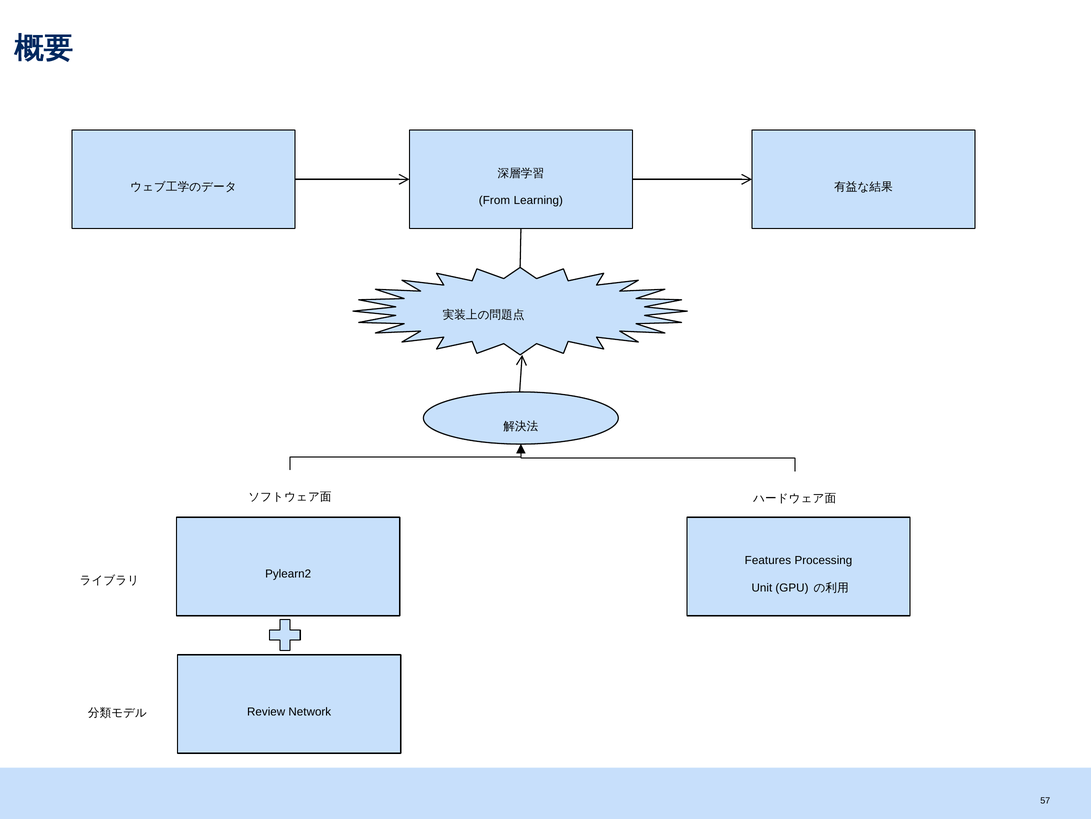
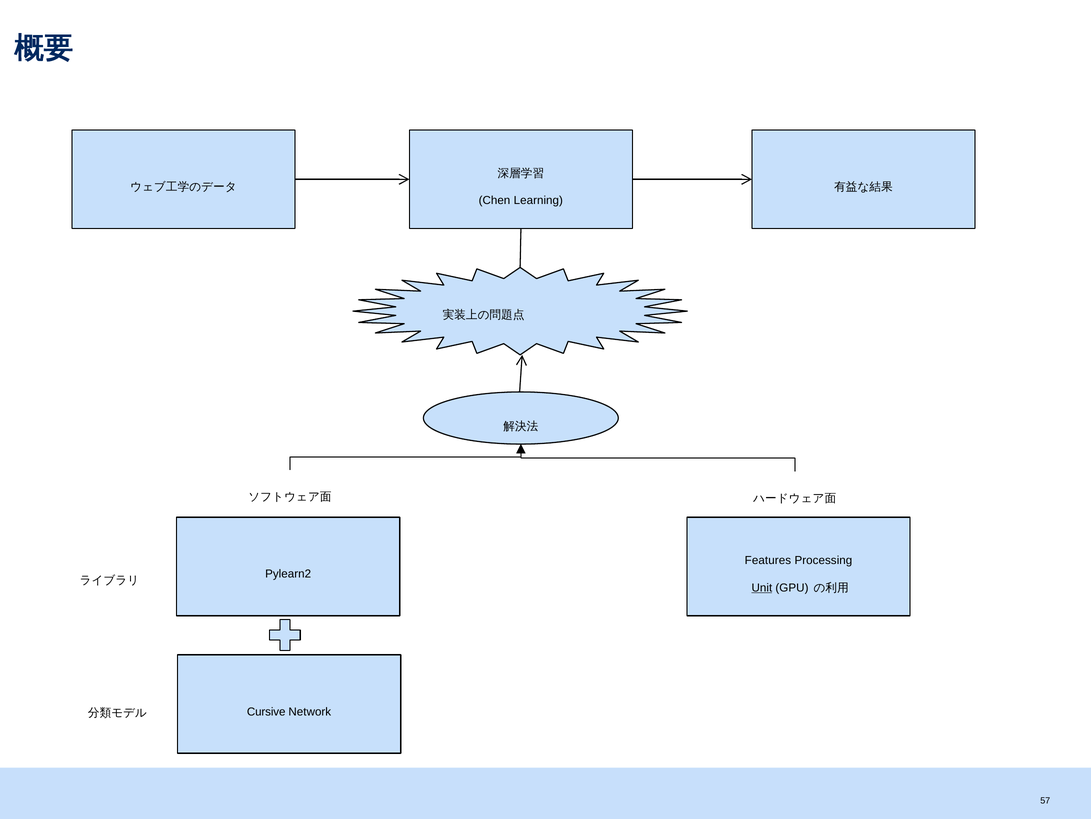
From: From -> Chen (494, 200)
Unit underline: none -> present (762, 587)
Review: Review -> Cursive (266, 711)
